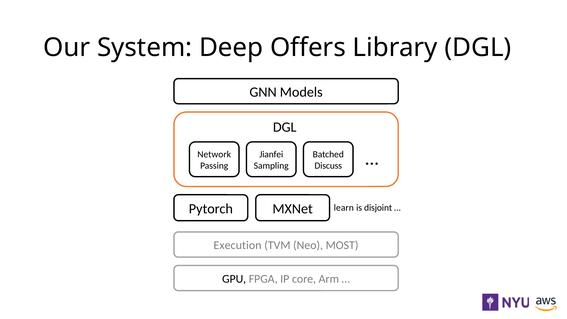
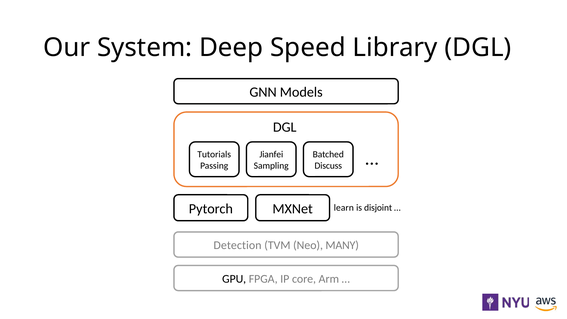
Offers: Offers -> Speed (308, 48)
Network: Network -> Tutorials (214, 154)
Execution: Execution -> Detection (238, 245)
MOST: MOST -> MANY (342, 245)
